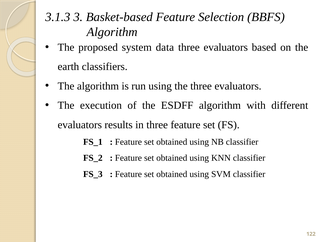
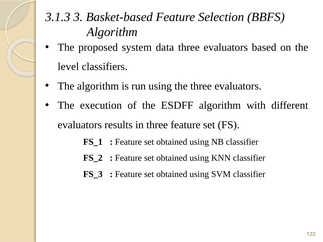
earth: earth -> level (68, 67)
